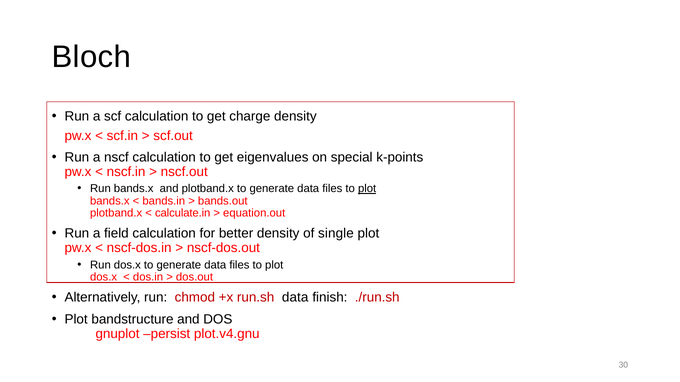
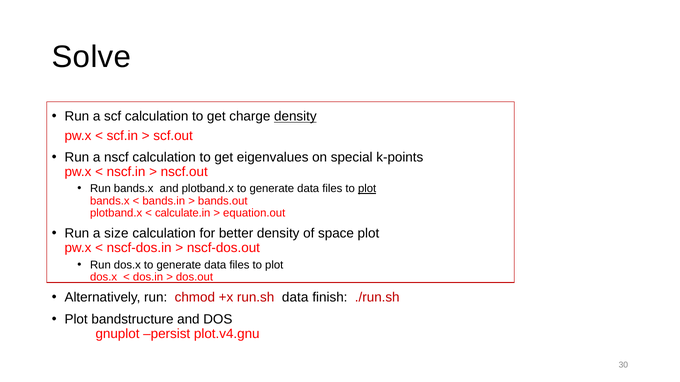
Bloch: Bloch -> Solve (91, 57)
density underline: none -> present (295, 117)
field: field -> size (116, 234)
single: single -> space (336, 234)
